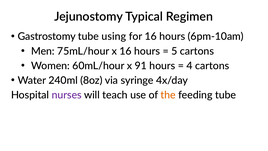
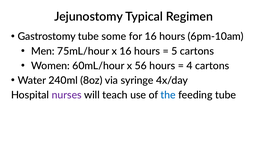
using: using -> some (114, 36)
91: 91 -> 56 (141, 66)
the colour: orange -> blue (168, 95)
